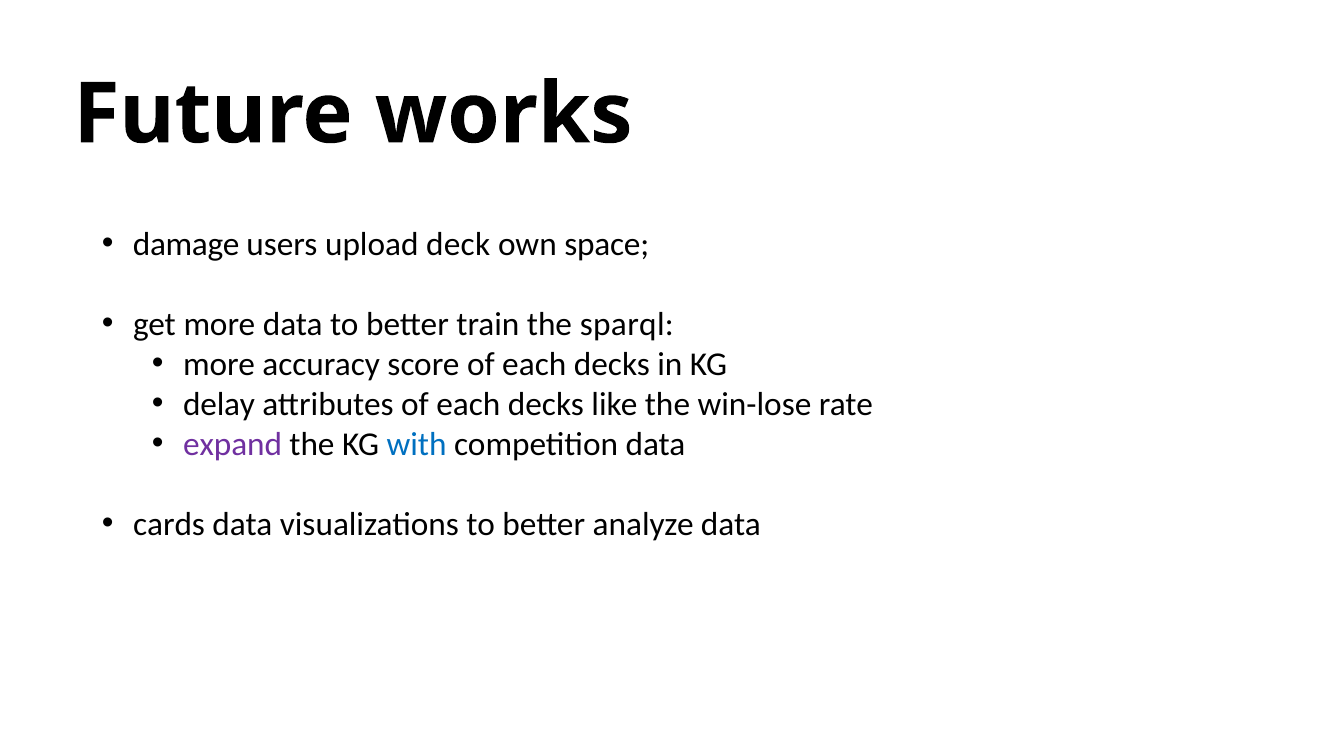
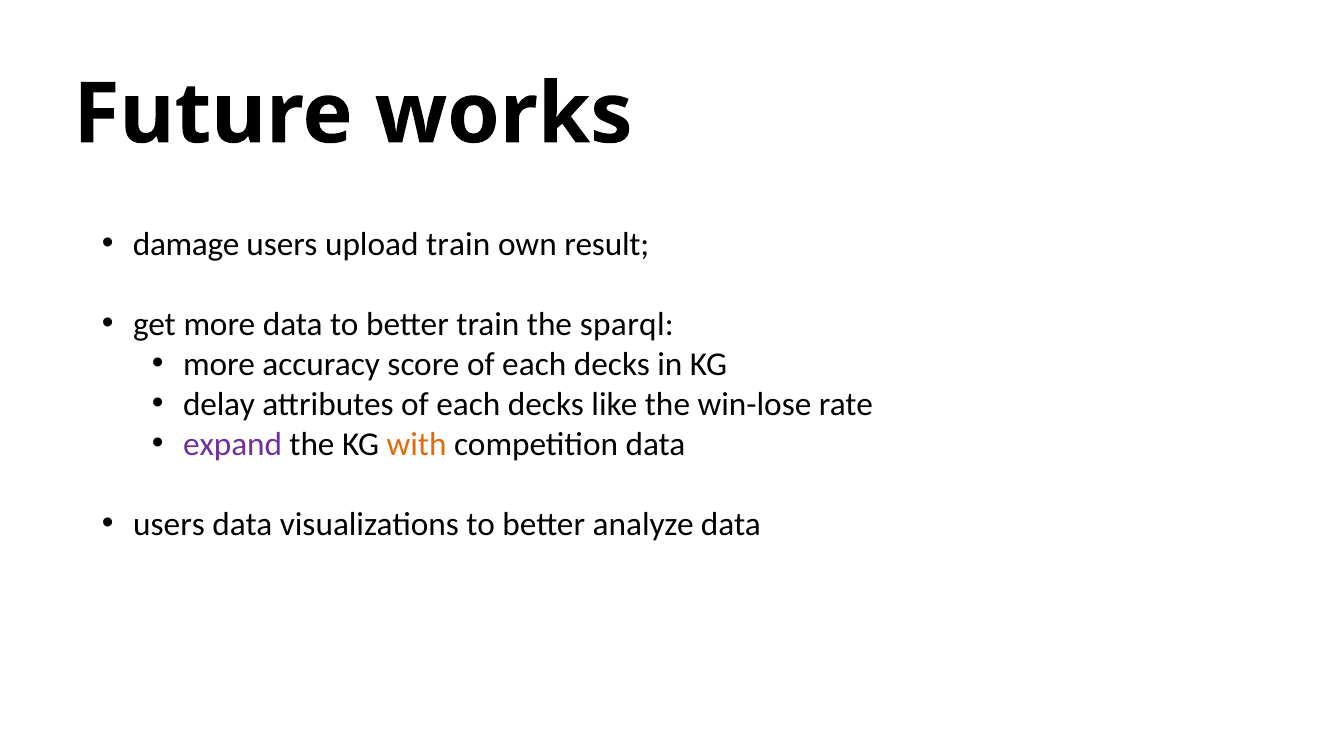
upload deck: deck -> train (458, 245)
space: space -> result (607, 245)
with colour: blue -> orange (417, 445)
cards: cards -> users (169, 525)
